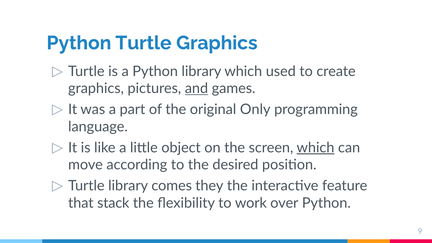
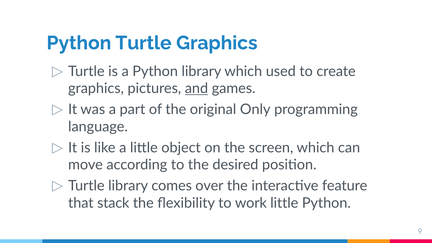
which underline: present -> none (316, 148)
they: they -> over (209, 186)
work over: over -> little (284, 203)
